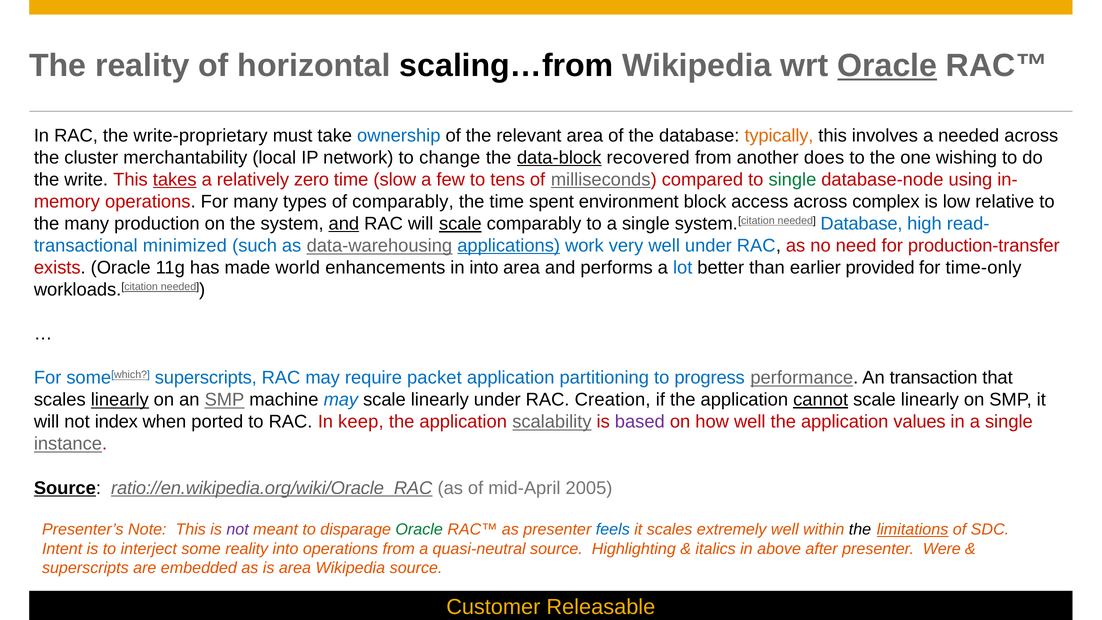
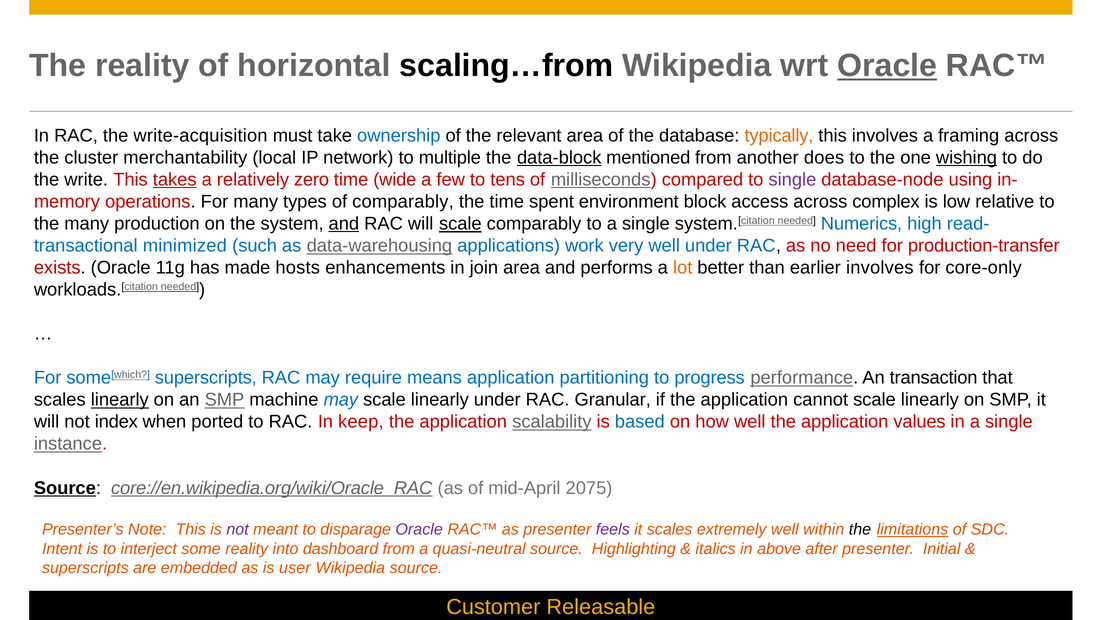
write-proprietary: write-proprietary -> write-acquisition (201, 135)
a needed: needed -> framing (969, 135)
change: change -> multiple (450, 157)
recovered: recovered -> mentioned (648, 157)
wishing underline: none -> present (967, 157)
slow: slow -> wide (395, 180)
single colour: green -> purple (792, 180)
needed Database: Database -> Numerics (861, 224)
applications underline: present -> none (509, 246)
world: world -> hosts (298, 268)
in into: into -> join (484, 268)
lot colour: blue -> orange (683, 268)
earlier provided: provided -> involves (880, 268)
time-only: time-only -> core-only (984, 268)
packet: packet -> means (434, 378)
Creation: Creation -> Granular (613, 400)
cannot underline: present -> none (821, 400)
based colour: purple -> blue (640, 422)
ratio://en.wikipedia.org/wiki/Oracle_RAC: ratio://en.wikipedia.org/wiki/Oracle_RAC -> core://en.wikipedia.org/wiki/Oracle_RAC (272, 488)
2005: 2005 -> 2075 (589, 488)
Oracle colour: green -> purple (419, 529)
feels colour: blue -> purple (613, 529)
into operations: operations -> dashboard (341, 549)
Were: Were -> Initial (942, 549)
is area: area -> user (295, 568)
